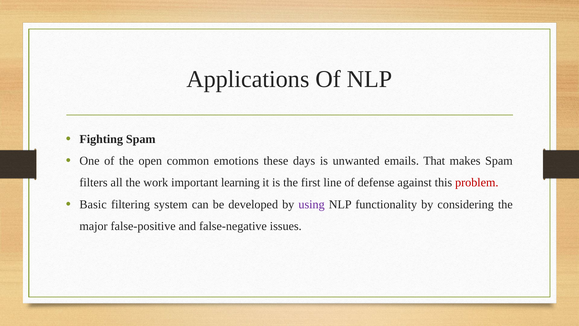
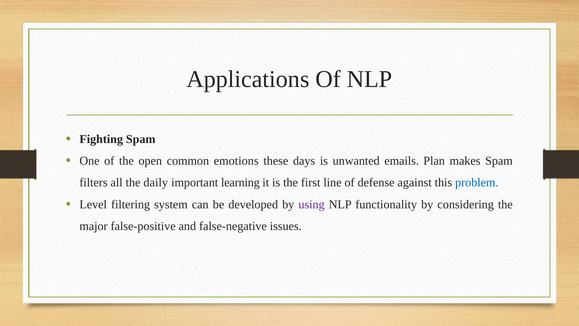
That: That -> Plan (434, 161)
work: work -> daily (156, 182)
problem colour: red -> blue (477, 182)
Basic: Basic -> Level (93, 204)
